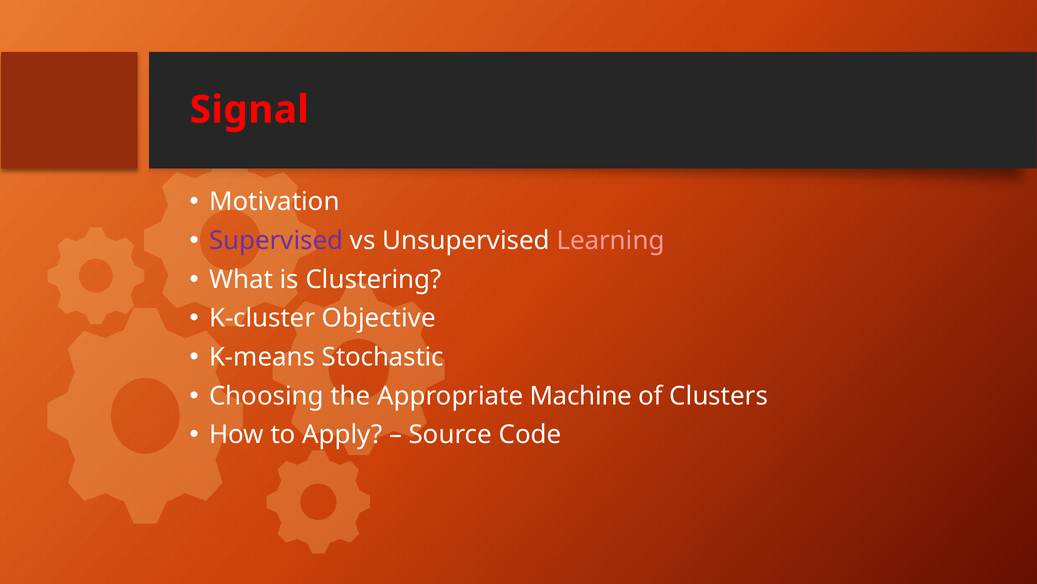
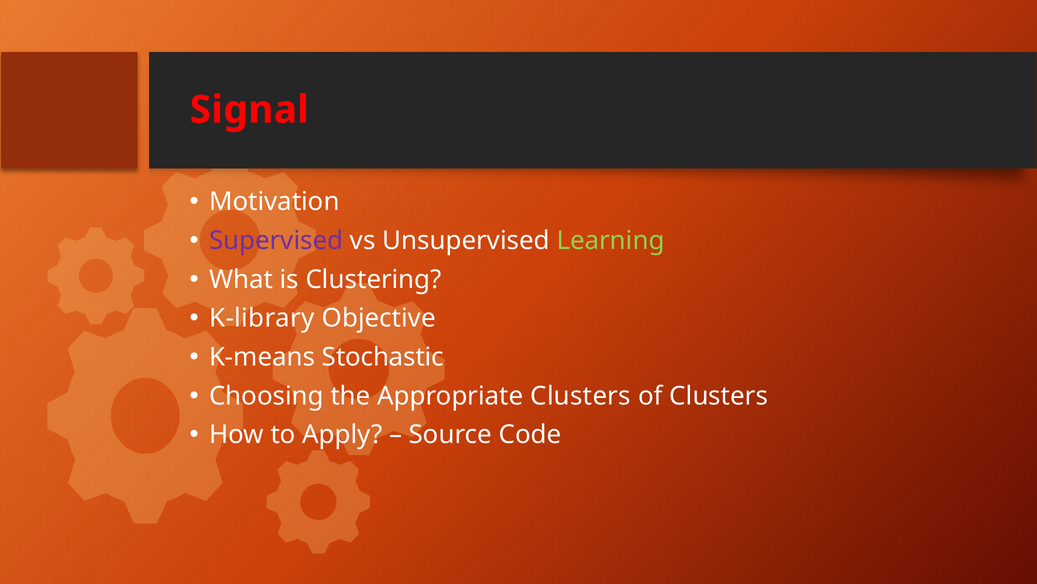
Learning colour: pink -> light green (611, 240)
K-cluster: K-cluster -> K-library (262, 318)
Appropriate Machine: Machine -> Clusters (581, 396)
